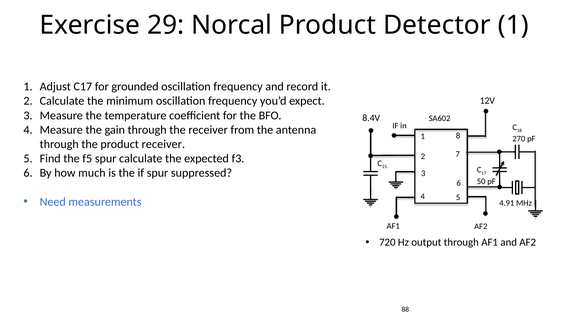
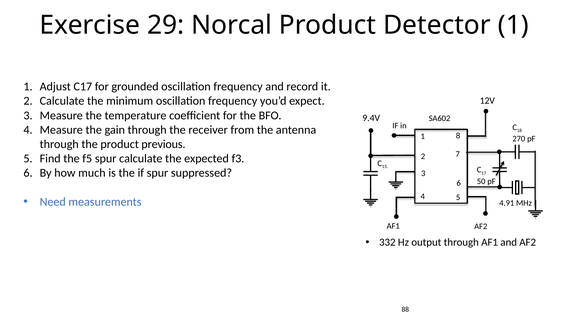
8.4V: 8.4V -> 9.4V (371, 118)
product receiver: receiver -> previous (163, 144)
720: 720 -> 332 (387, 243)
